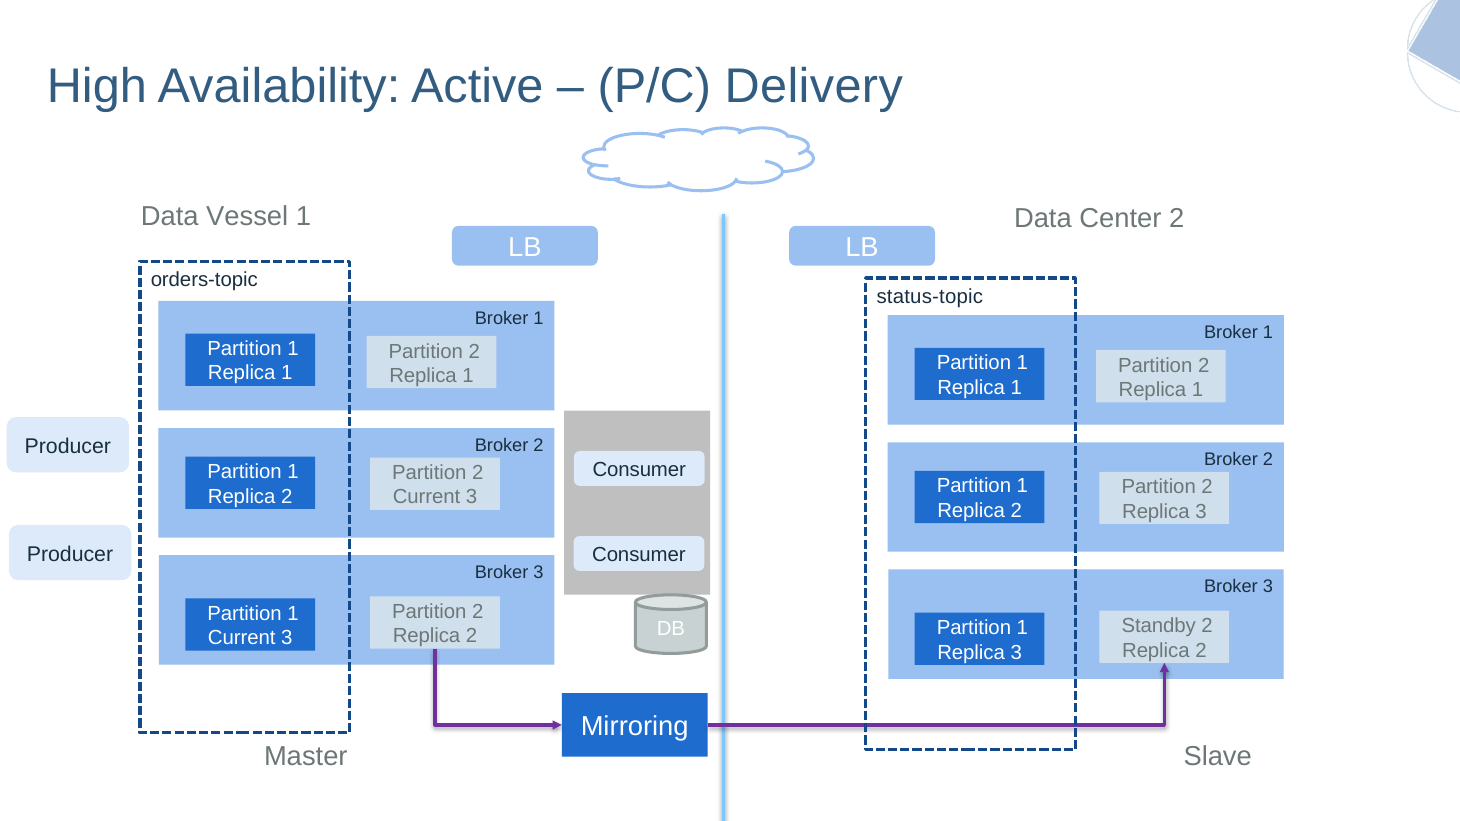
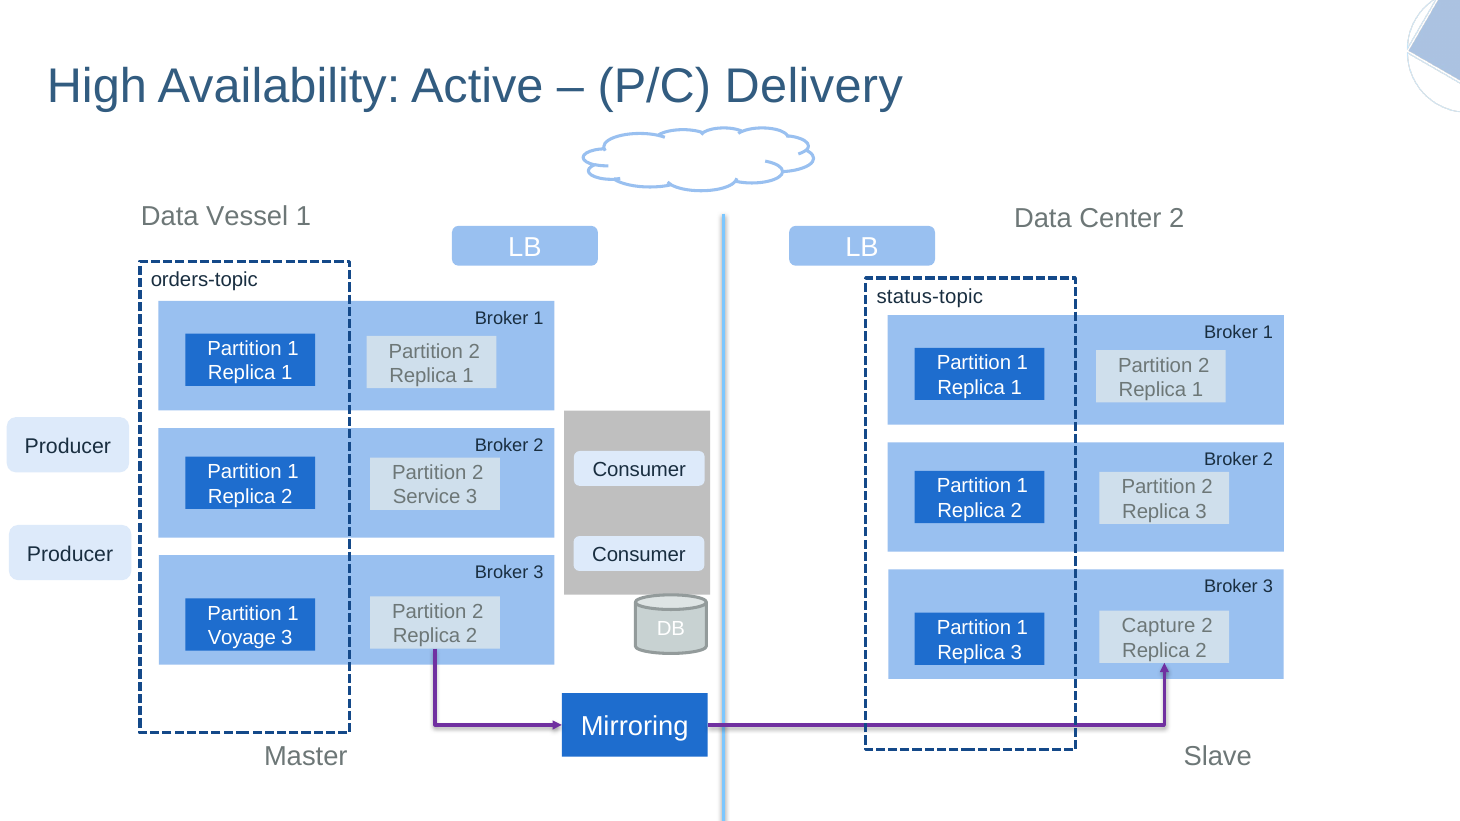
Current: Current -> Service (427, 497)
Standby: Standby -> Capture (1159, 626)
Current: Current -> Voyage (242, 638)
